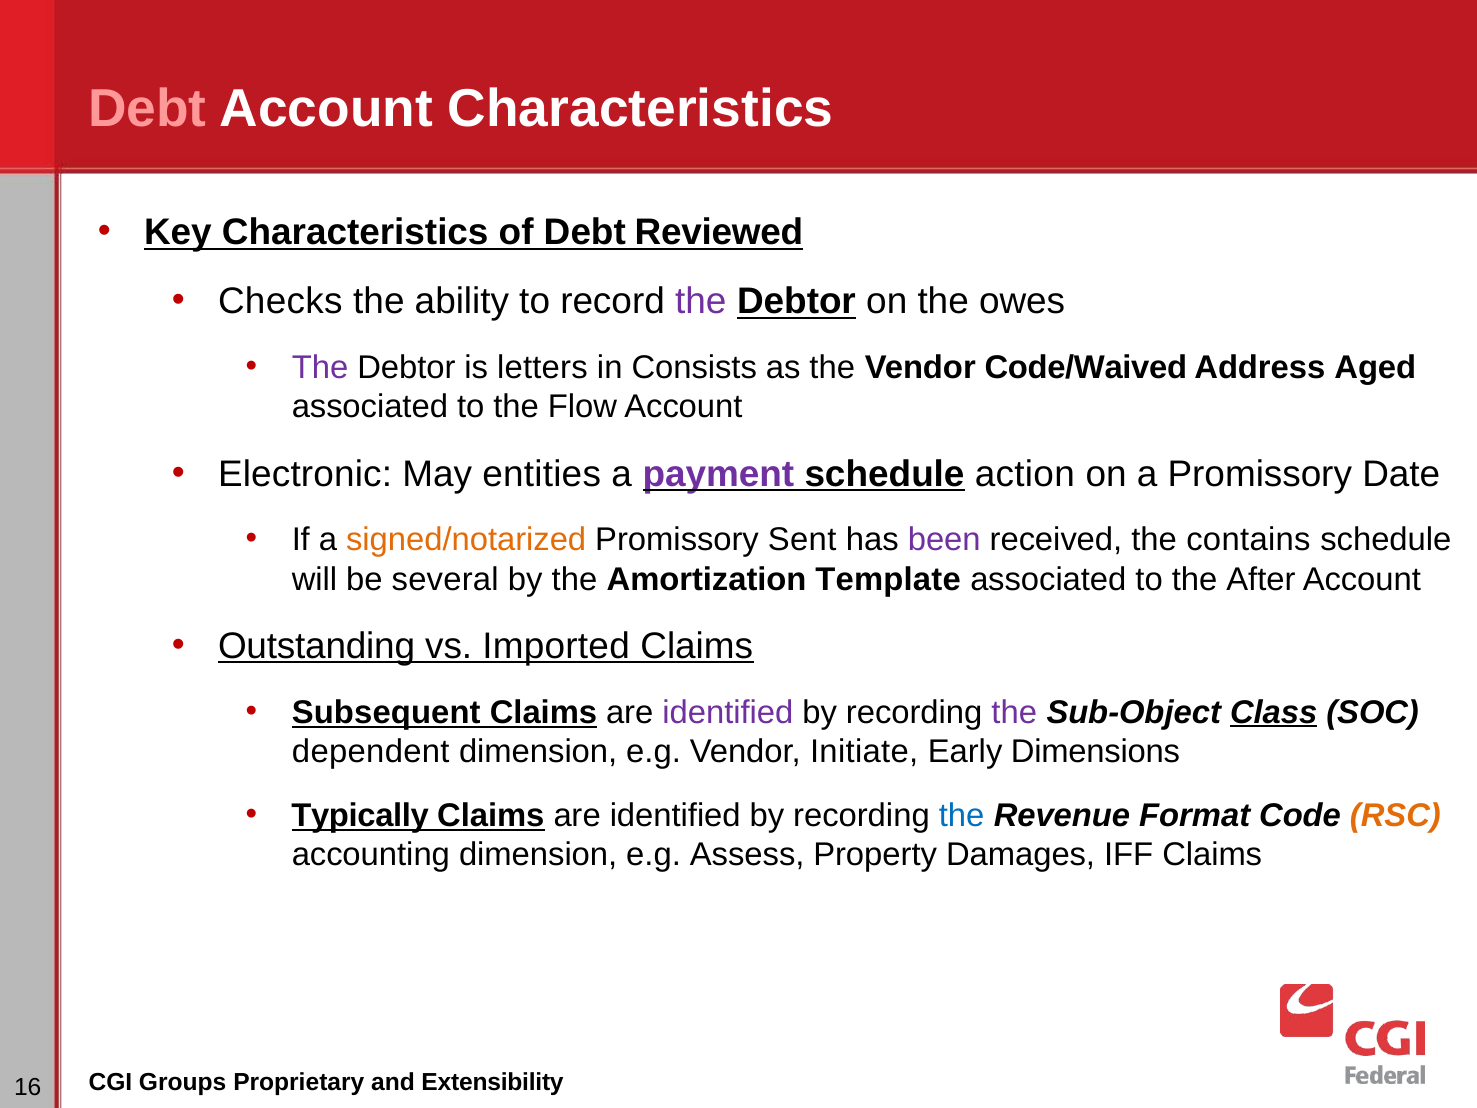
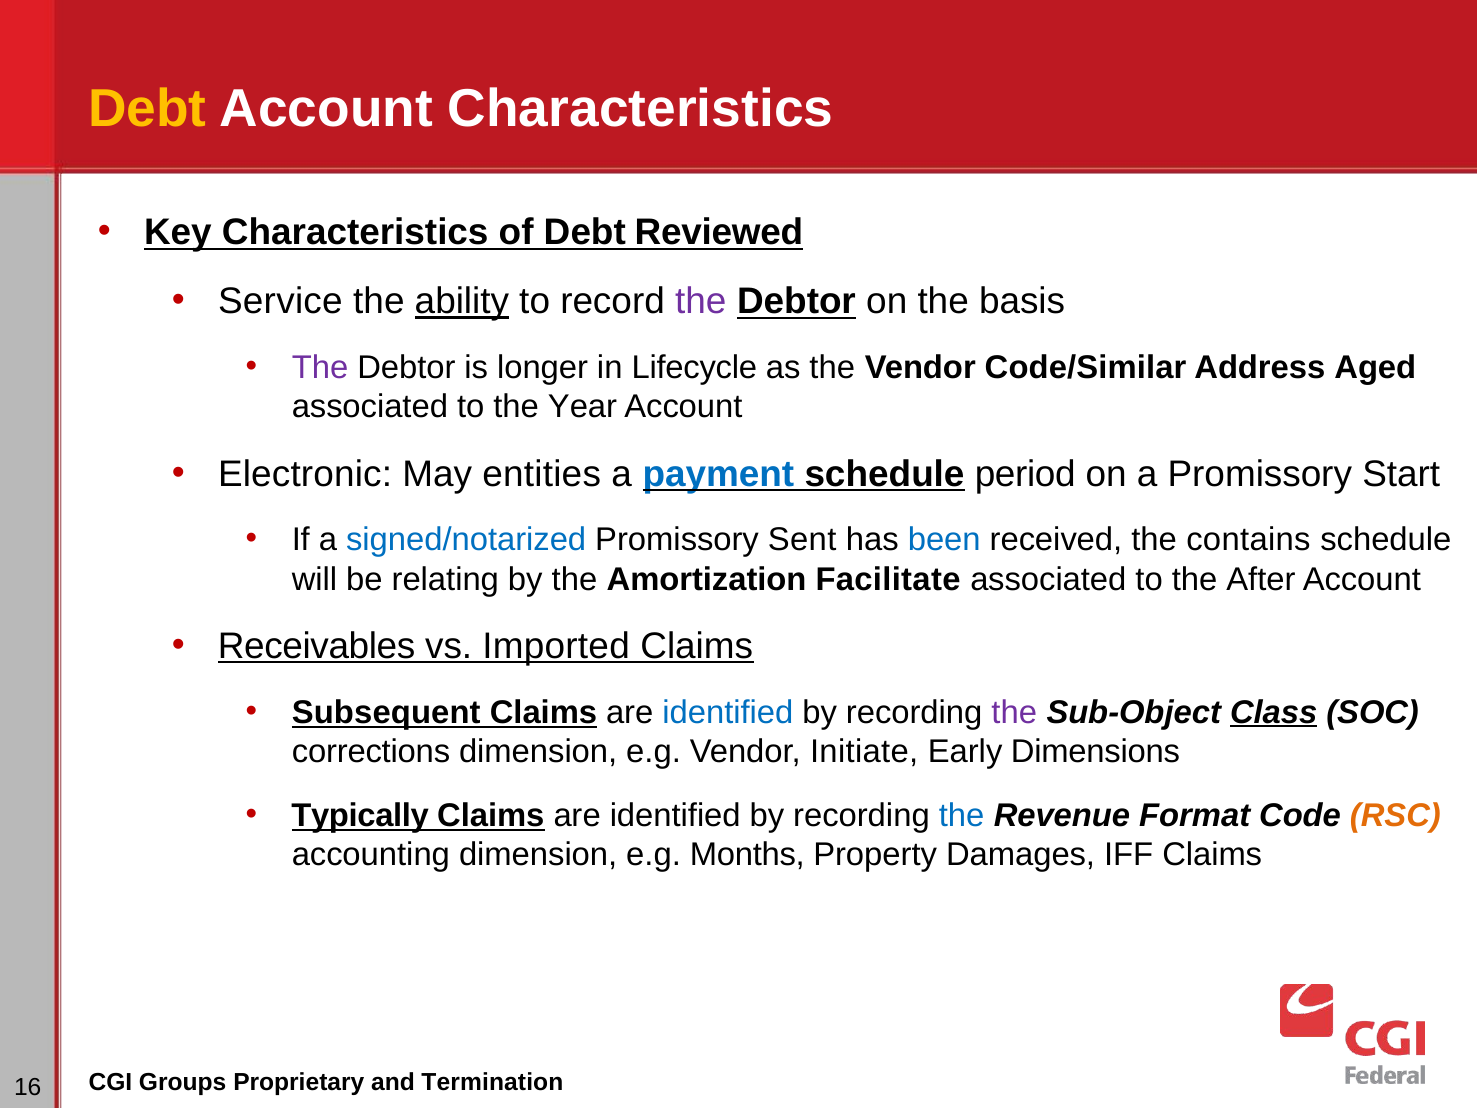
Debt colour: pink -> yellow (148, 109)
Checks: Checks -> Service (280, 302)
ability underline: none -> present (462, 302)
owes: owes -> basis (1022, 302)
letters: letters -> longer (543, 368)
Consists: Consists -> Lifecycle (694, 368)
Code/Waived: Code/Waived -> Code/Similar (1086, 368)
Flow: Flow -> Year (583, 407)
payment colour: purple -> blue (718, 474)
action: action -> period (1025, 474)
Date: Date -> Start (1401, 474)
signed/notarized colour: orange -> blue (466, 540)
been colour: purple -> blue (944, 540)
several: several -> relating (445, 579)
Template: Template -> Facilitate (888, 579)
Outstanding: Outstanding -> Receivables (317, 646)
identified colour: purple -> blue (728, 712)
dependent: dependent -> corrections (371, 752)
Assess: Assess -> Months (747, 855)
Extensibility: Extensibility -> Termination (492, 1082)
